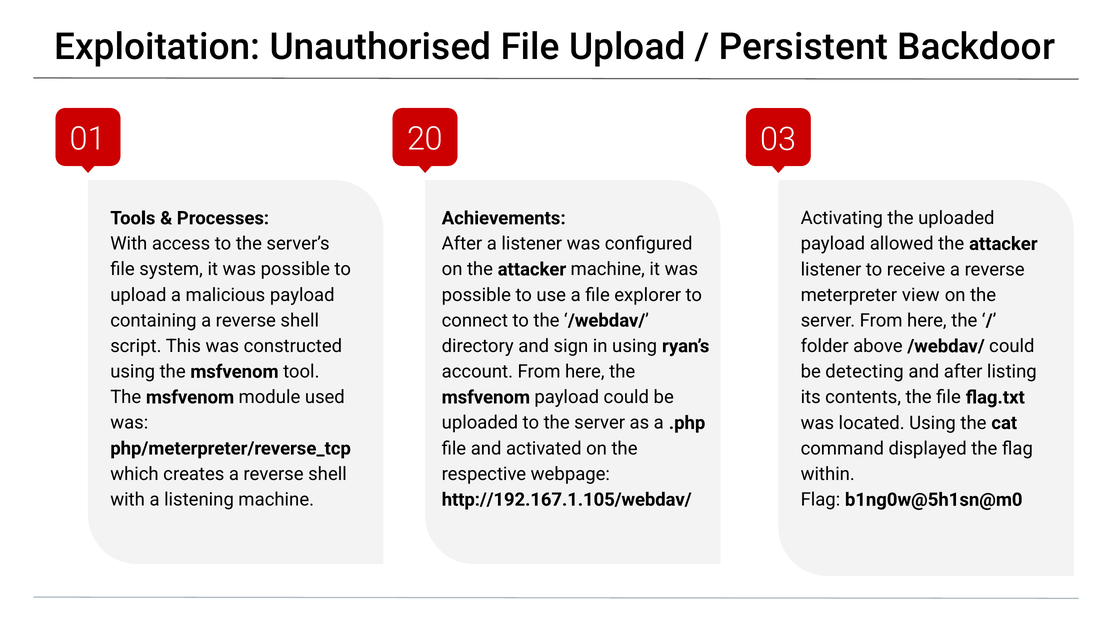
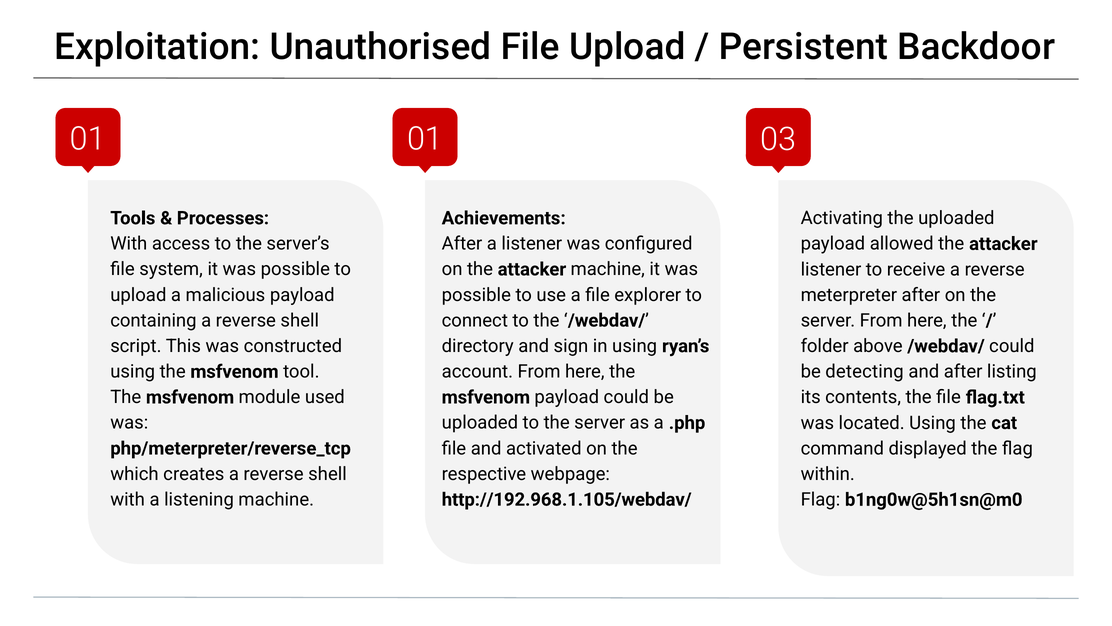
01 20: 20 -> 01 (425, 139)
meterpreter view: view -> after (921, 295)
http://192.167.1.105/webdav/: http://192.167.1.105/webdav/ -> http://192.968.1.105/webdav/ (567, 499)
